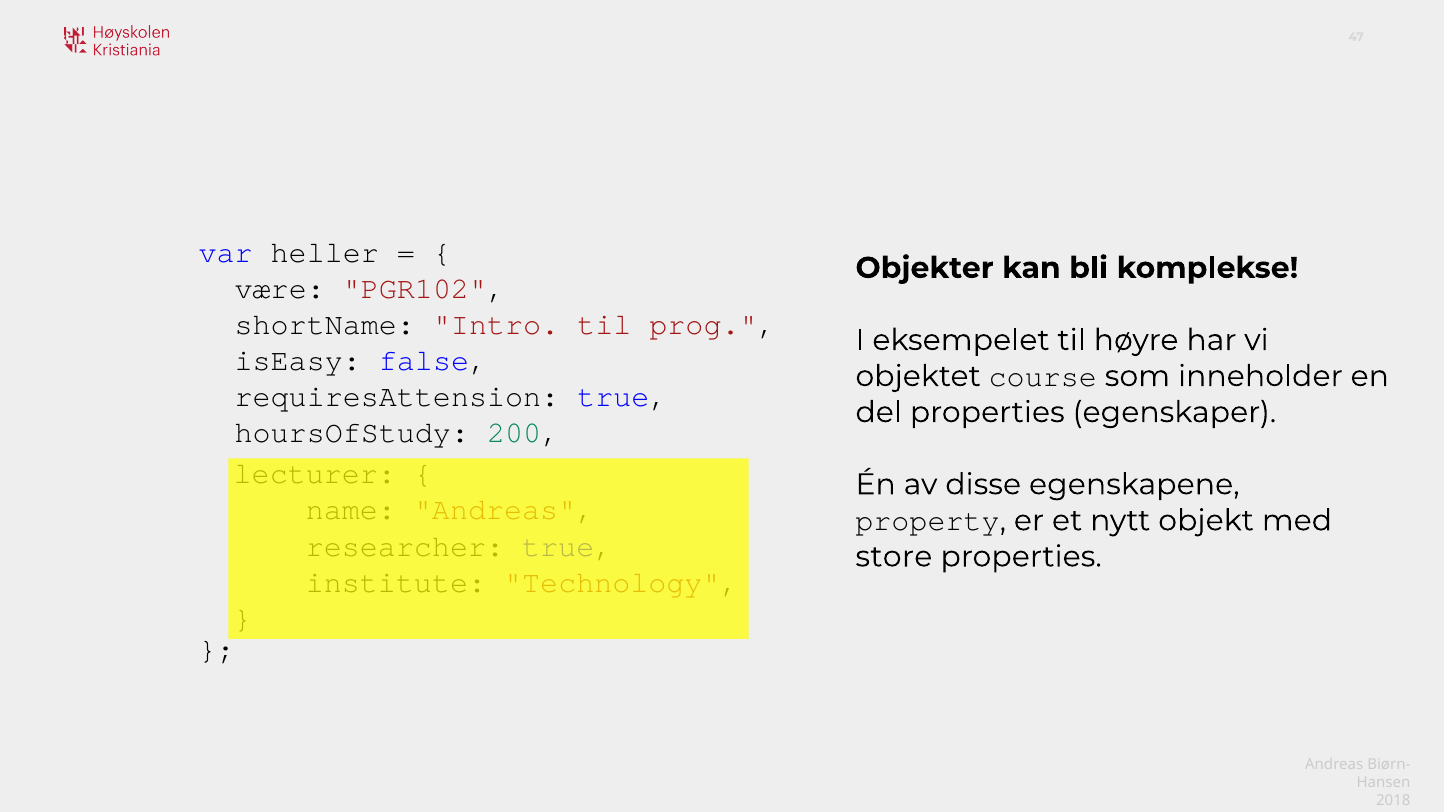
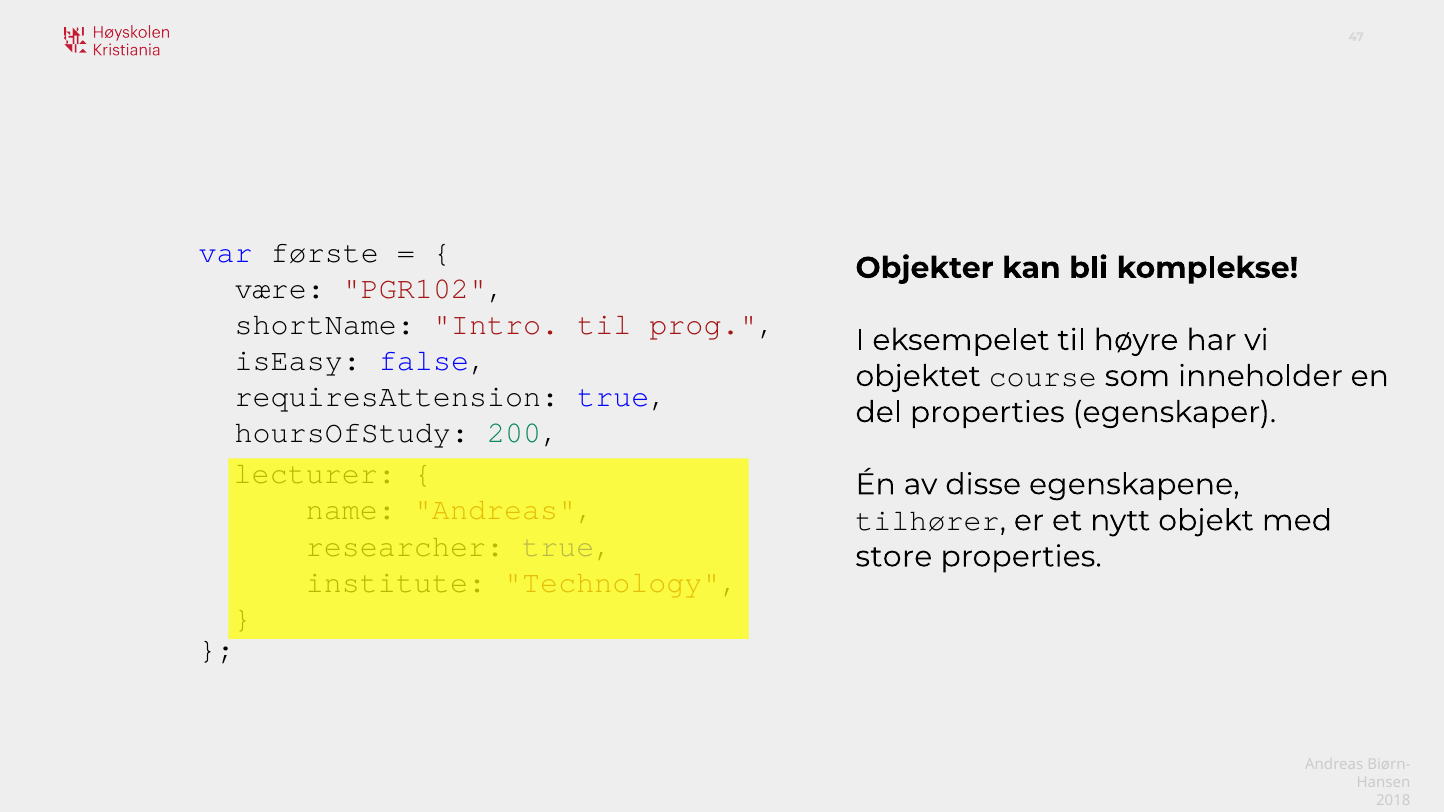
heller: heller -> første (325, 253)
property: property -> tilhører (928, 521)
